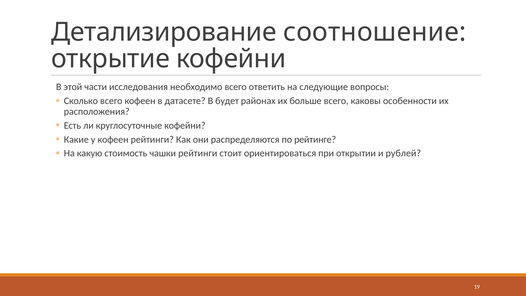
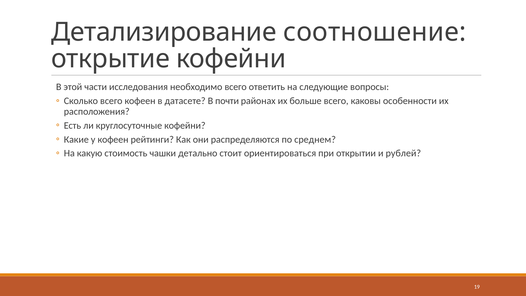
будет: будет -> почти (227, 101)
рейтинге: рейтинге -> среднем (315, 139)
чашки рейтинги: рейтинги -> детально (198, 153)
